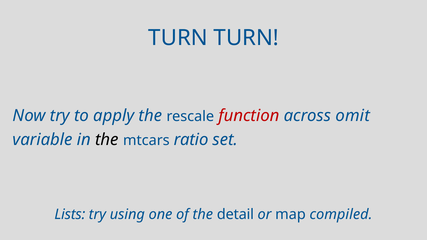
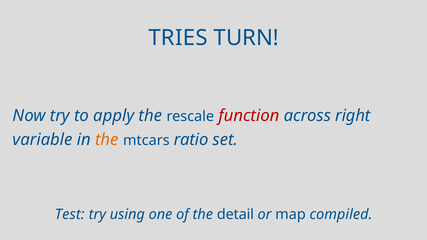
TURN: TURN -> TRIES (178, 38)
omit: omit -> right (353, 116)
the colour: black -> orange (107, 140)
Lists: Lists -> Test (70, 215)
